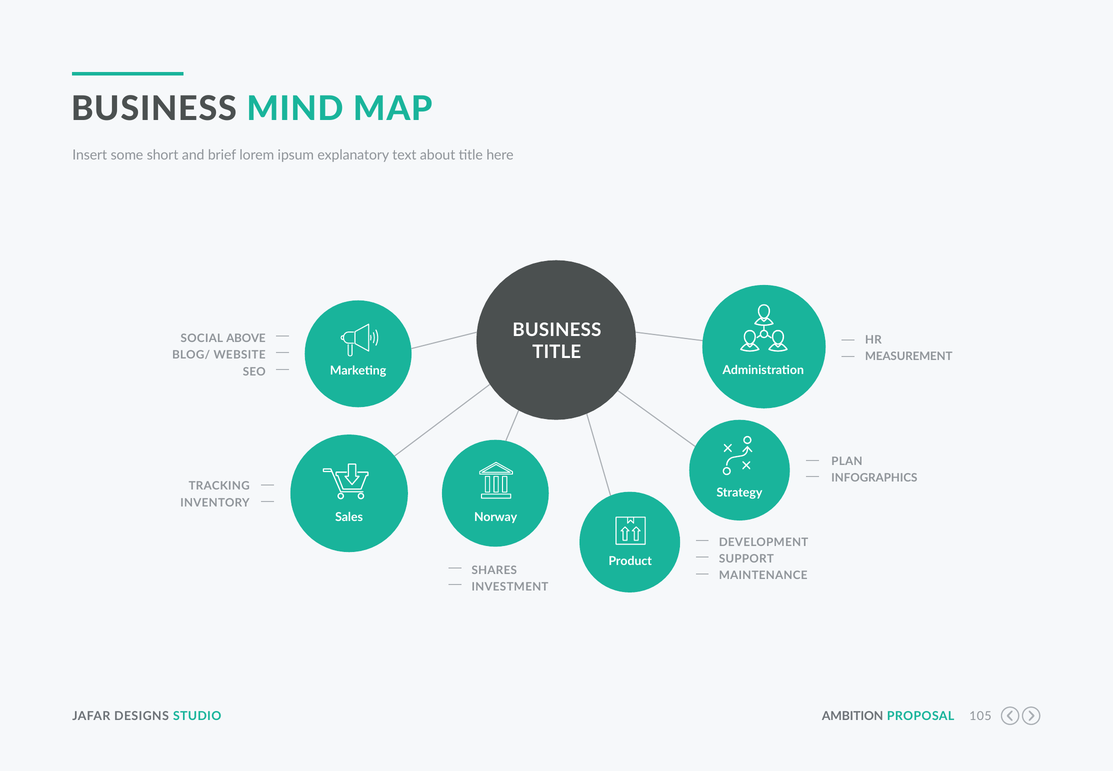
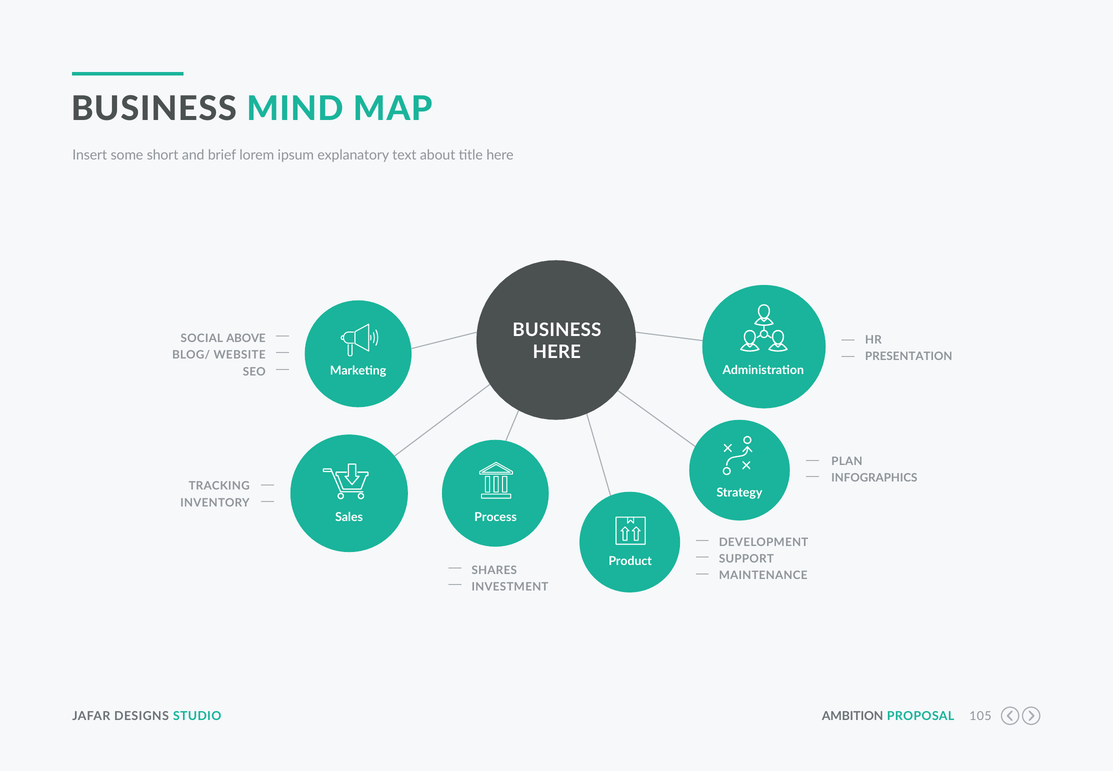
TITLE: TITLE -> HERE (557, 352)
MEASUREMENT: MEASUREMENT -> PRESENTATION (909, 356)
Norway: Norway -> Process (496, 517)
